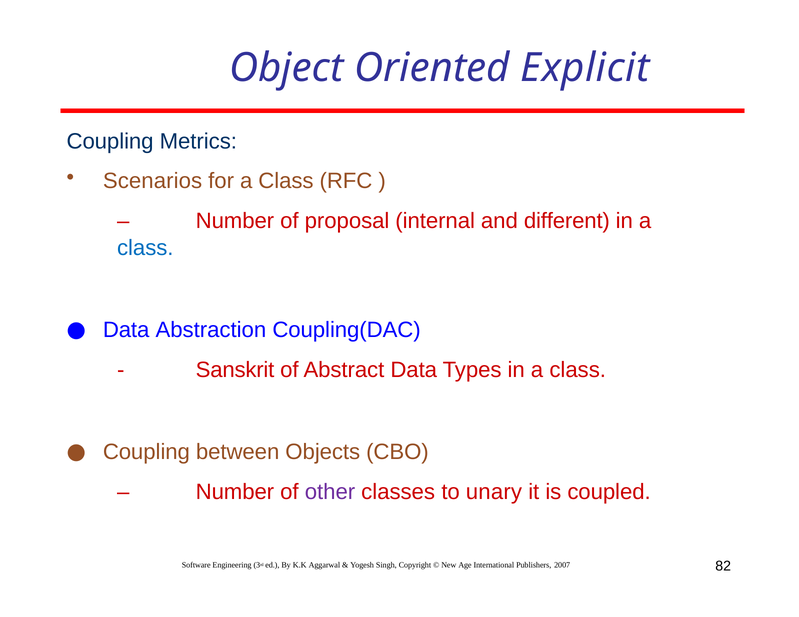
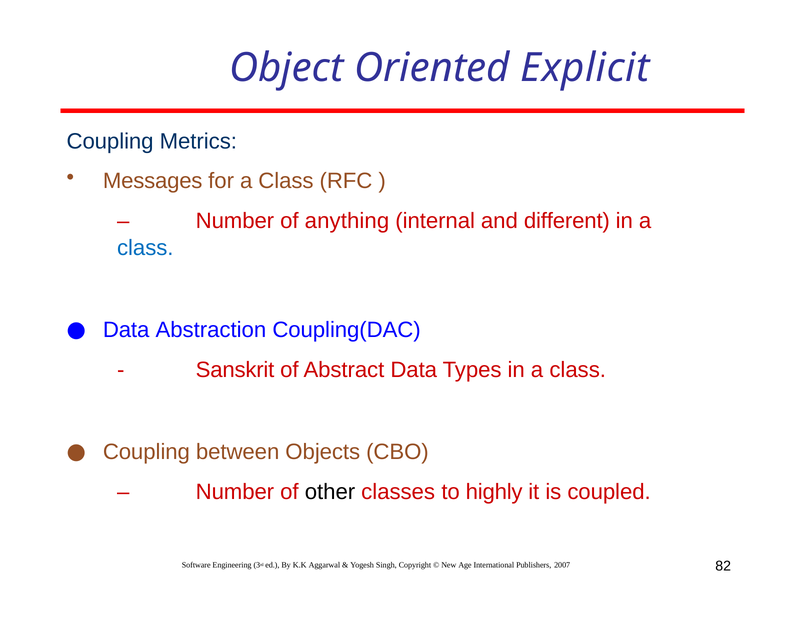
Scenarios: Scenarios -> Messages (153, 181)
proposal: proposal -> anything (347, 221)
other colour: purple -> black (330, 492)
unary: unary -> highly (494, 492)
